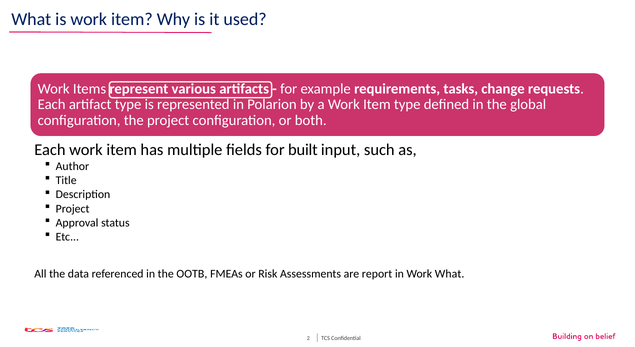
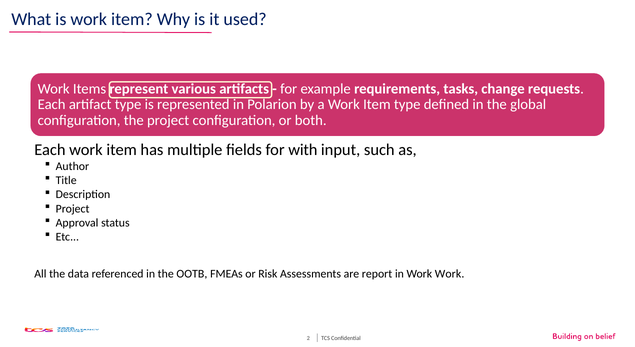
built: built -> with (303, 150)
Work What: What -> Work (450, 274)
